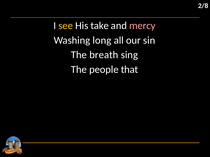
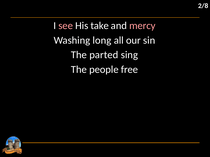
see colour: yellow -> pink (66, 26)
breath: breath -> parted (104, 55)
that: that -> free (129, 70)
